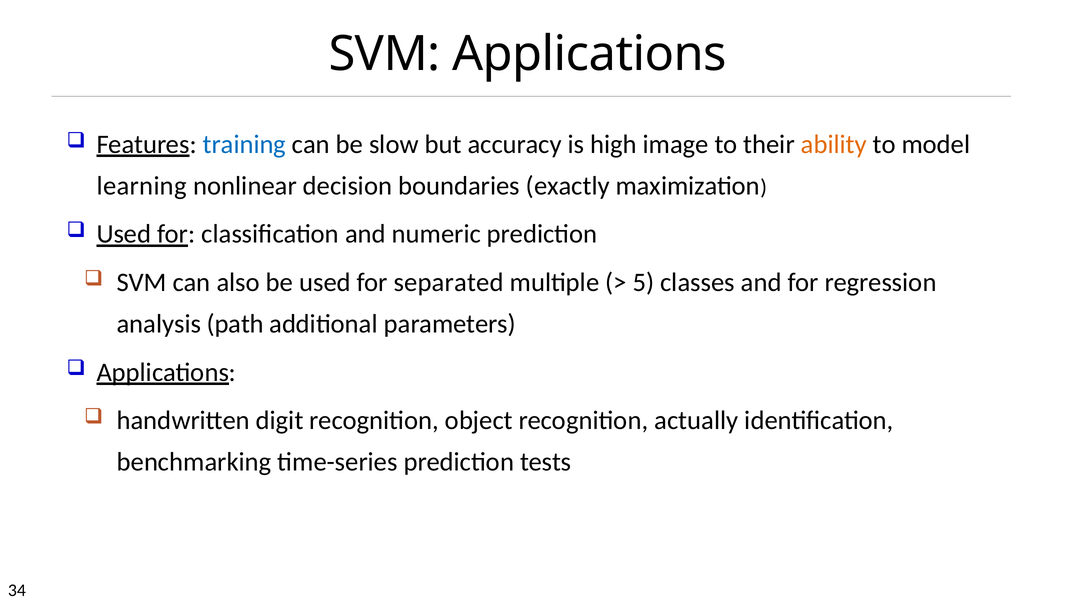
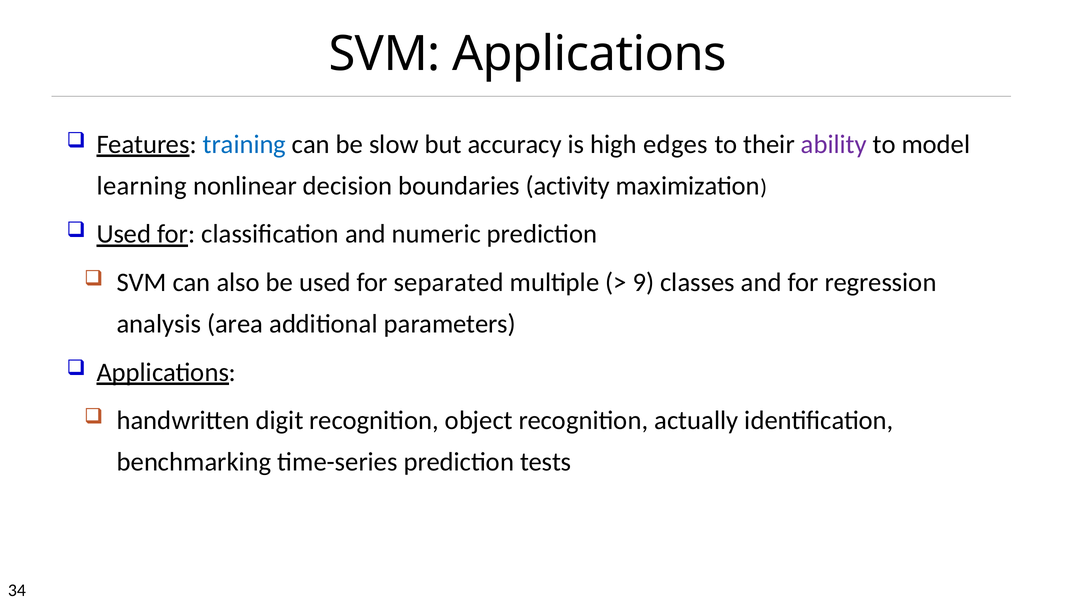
image: image -> edges (676, 144)
ability colour: orange -> purple (834, 144)
exactly: exactly -> activity (568, 186)
5: 5 -> 9 (643, 282)
path: path -> area (235, 324)
